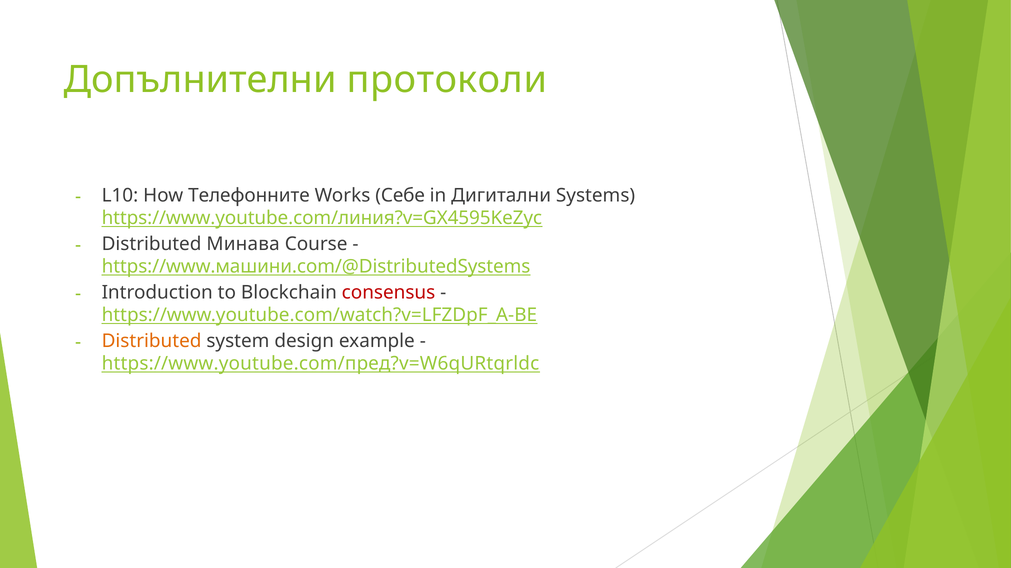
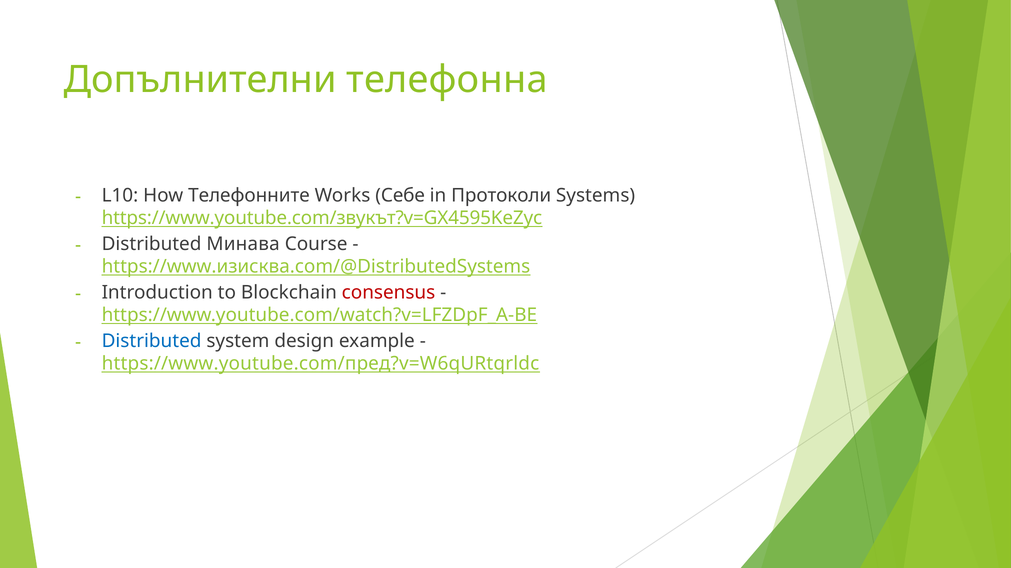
протоколи: протоколи -> телефонна (447, 80)
Дигитални: Дигитални -> Протоколи (501, 196)
https://www.youtube.com/линия?v=GX4595KeZyc: https://www.youtube.com/линия?v=GX4595KeZyc -> https://www.youtube.com/звукът?v=GX4595KeZyc (322, 218)
https://www.машини.com/@DistributedSystems: https://www.машини.com/@DistributedSystems -> https://www.изисква.com/@DistributedSystems (316, 267)
Distributed colour: orange -> blue (152, 341)
